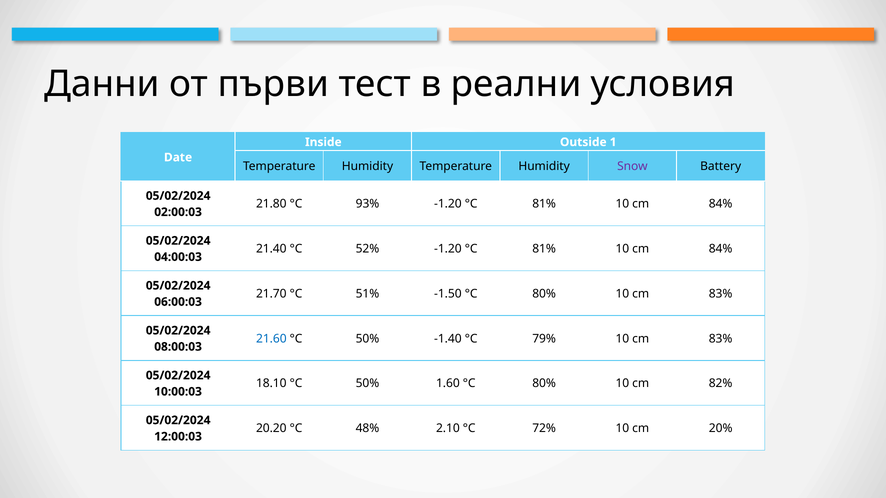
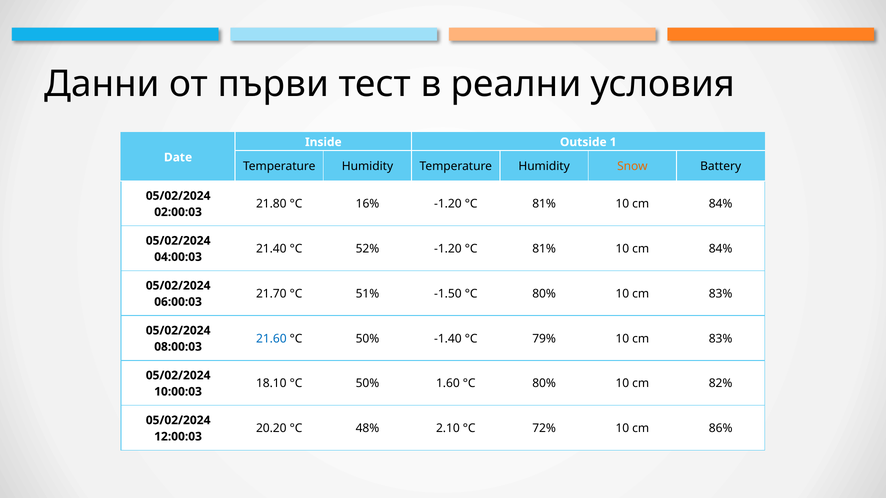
Snow colour: purple -> orange (632, 166)
93%: 93% -> 16% (368, 204)
20%: 20% -> 86% (721, 429)
